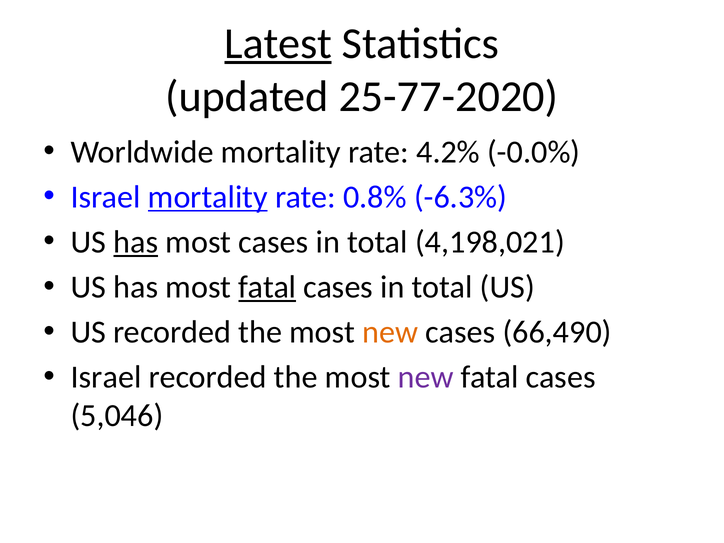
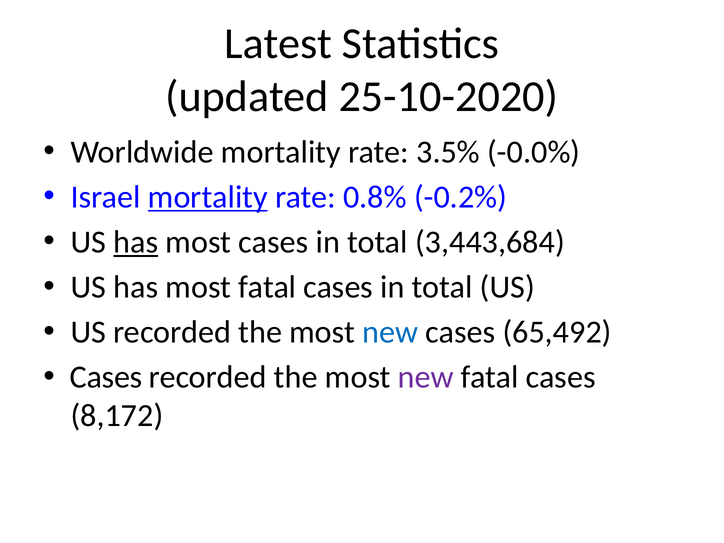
Latest underline: present -> none (278, 44)
25-77-2020: 25-77-2020 -> 25-10-2020 (448, 97)
4.2%: 4.2% -> 3.5% (448, 152)
-6.3%: -6.3% -> -0.2% (461, 197)
4,198,021: 4,198,021 -> 3,443,684 (490, 242)
fatal underline: present -> none (267, 287)
new colour: orange -> blue (390, 332)
66,490: 66,490 -> 65,492 (557, 332)
Israel: Israel -> Cases (106, 377)
5,046: 5,046 -> 8,172 (117, 416)
